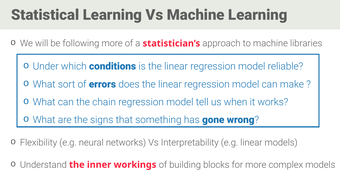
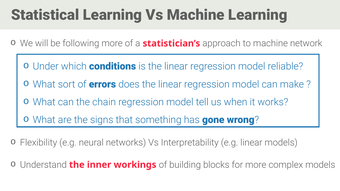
libraries: libraries -> network (306, 43)
